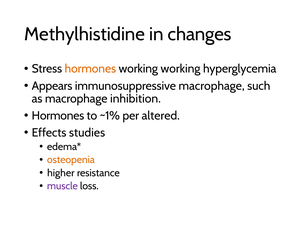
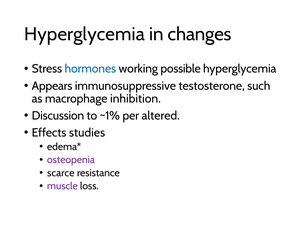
Methylhistidine: Methylhistidine -> Hyperglycemia (84, 34)
hormones colour: orange -> blue (90, 69)
working working: working -> possible (181, 69)
immunosuppressive macrophage: macrophage -> testosterone (212, 86)
Hormones: Hormones -> Discussion (58, 116)
osteopenia colour: orange -> purple (71, 160)
higher: higher -> scarce (61, 173)
